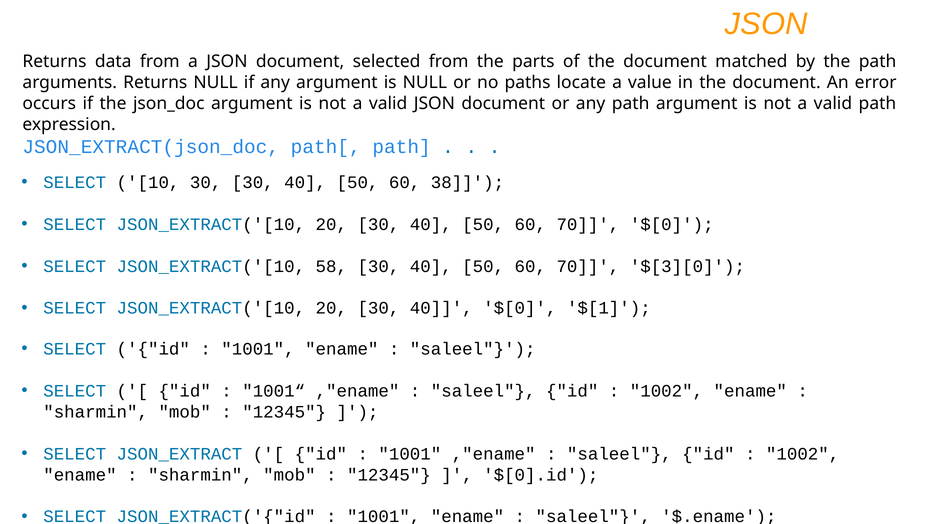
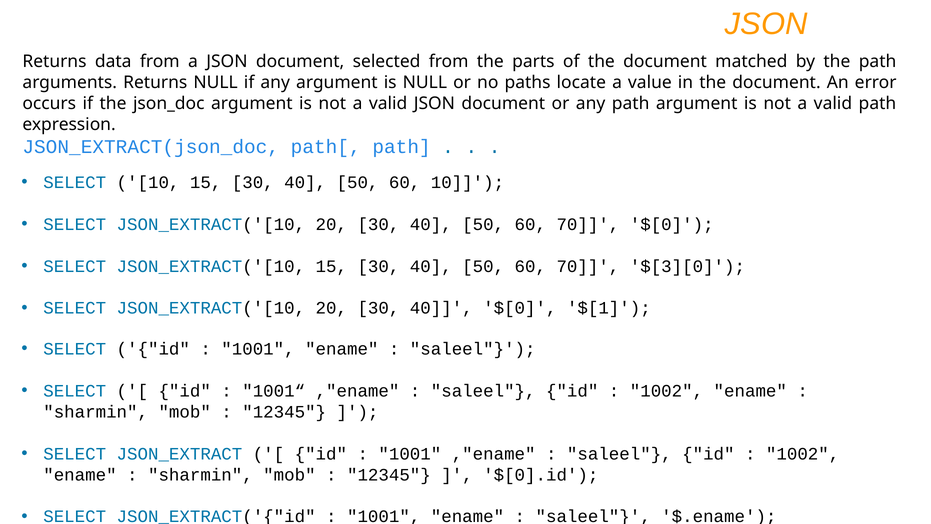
10 30: 30 -> 15 (206, 182)
60 38: 38 -> 10 (467, 182)
JSON_EXTRACT('[10 58: 58 -> 15 (331, 266)
